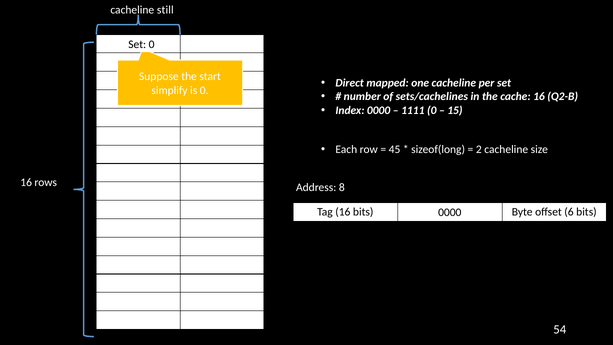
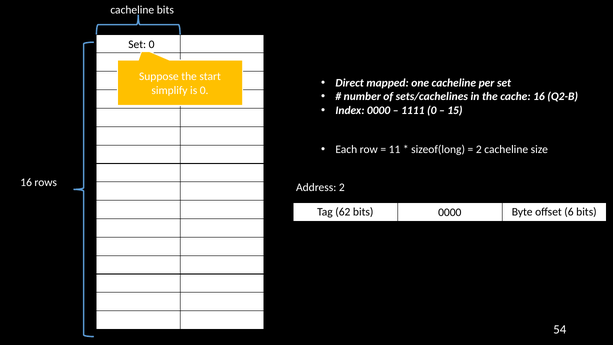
cacheline still: still -> bits (165, 10)
45: 45 -> 11 (395, 149)
Address 8: 8 -> 2 (342, 187)
Tag 16: 16 -> 62 (343, 212)
